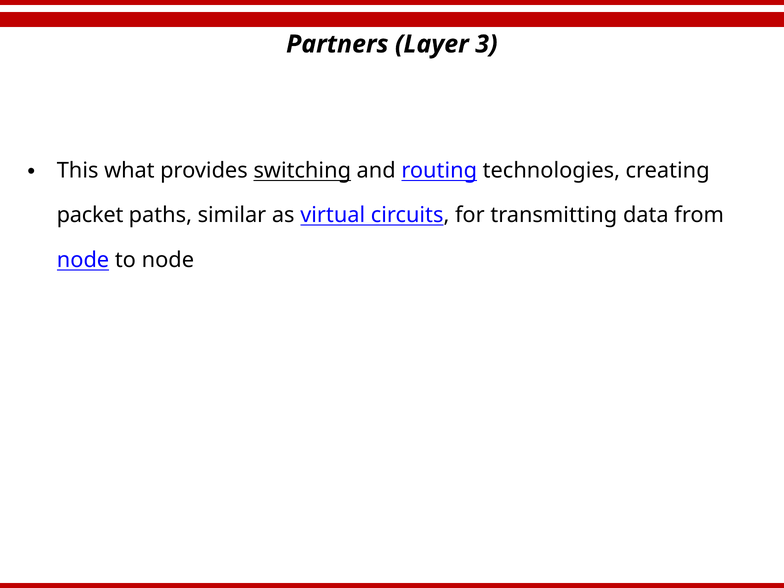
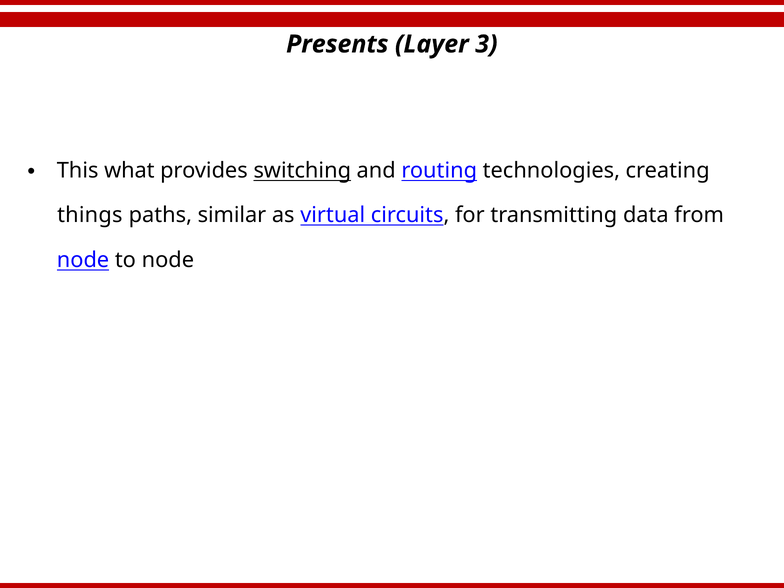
Partners: Partners -> Presents (337, 44)
packet: packet -> things (90, 215)
